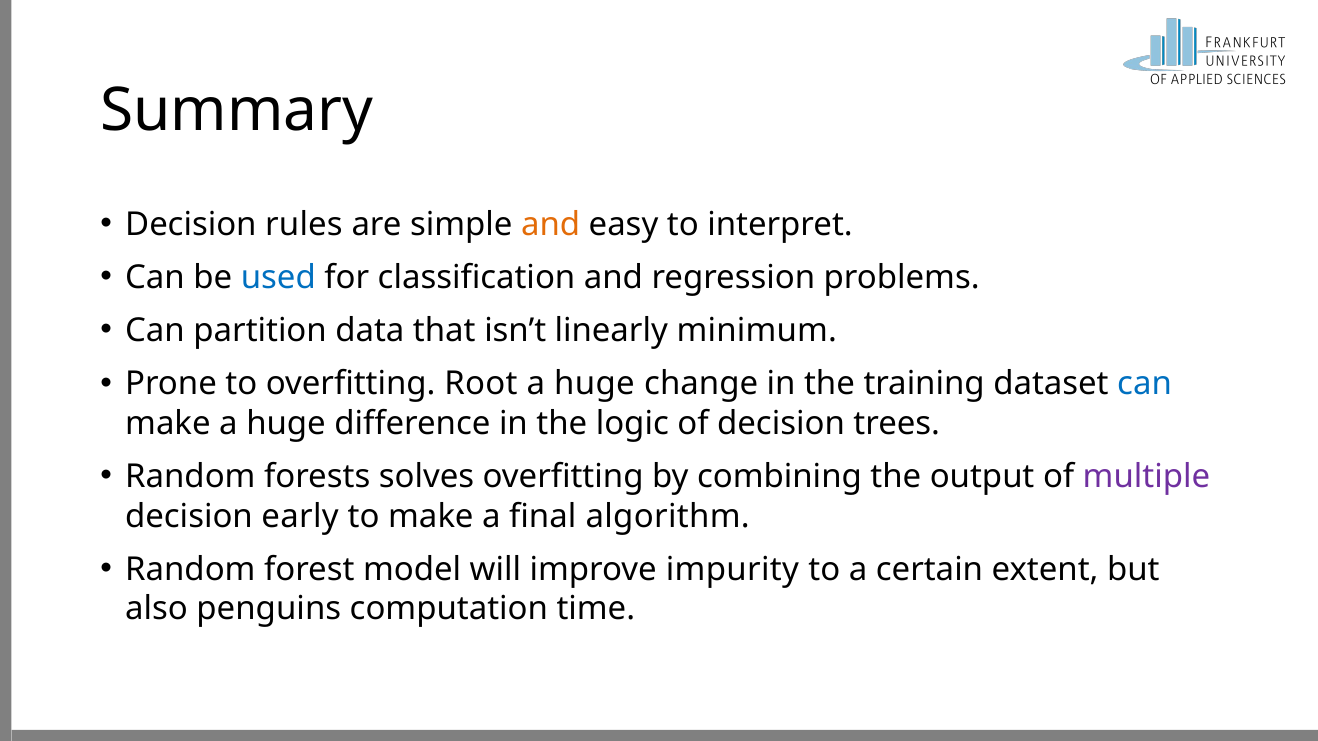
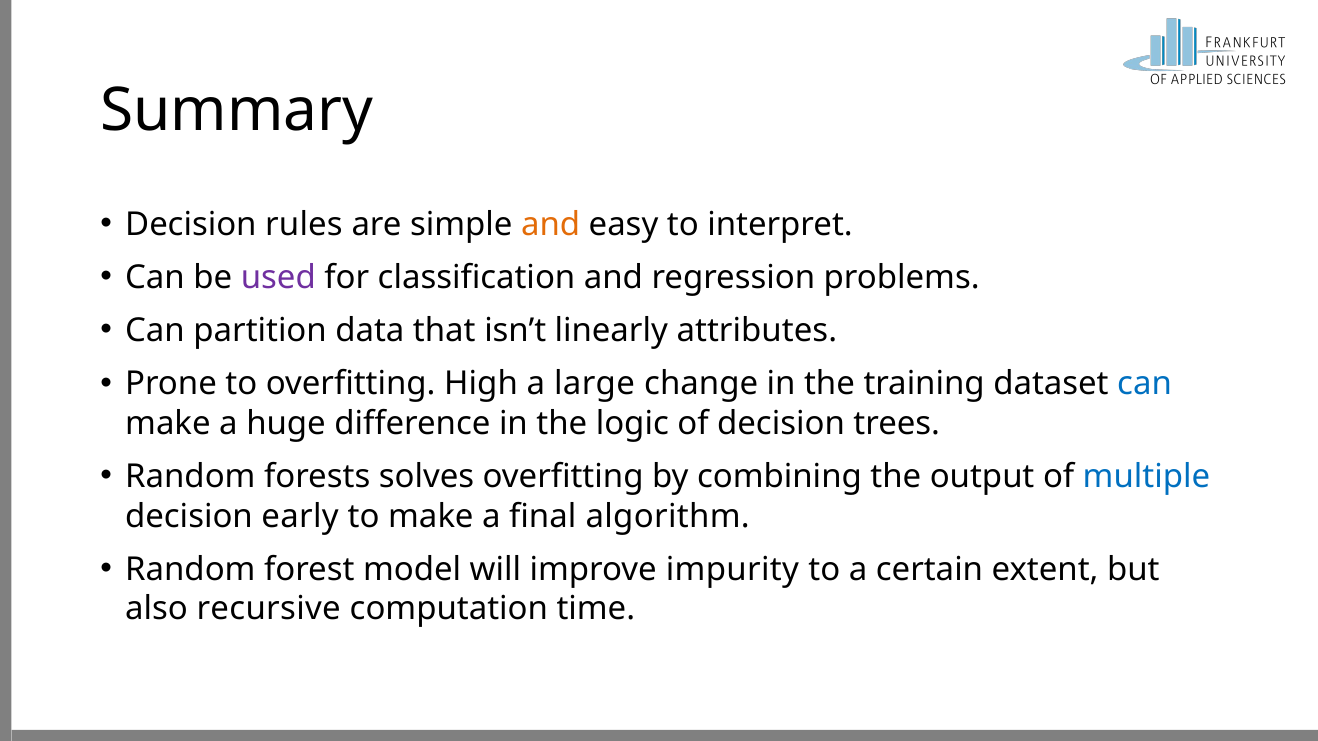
used colour: blue -> purple (278, 278)
minimum: minimum -> attributes (757, 331)
Root: Root -> High (481, 384)
huge: huge -> large (594, 384)
multiple colour: purple -> blue (1146, 477)
penguins: penguins -> recursive (269, 609)
